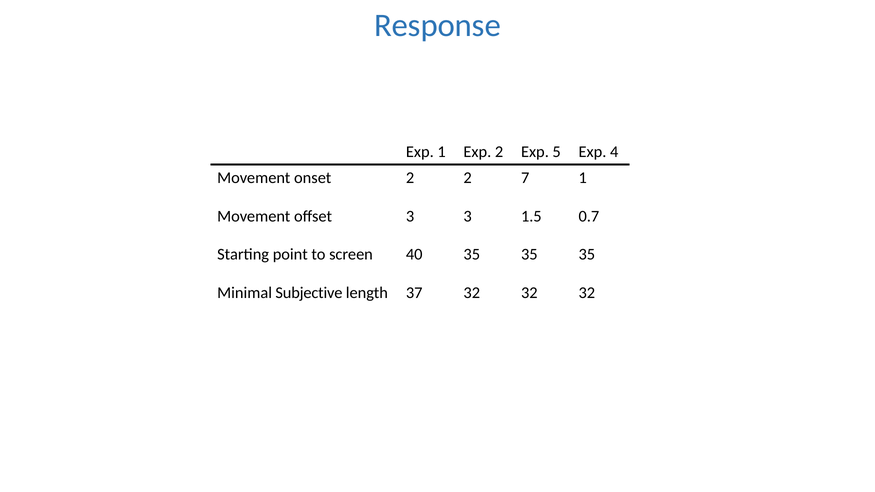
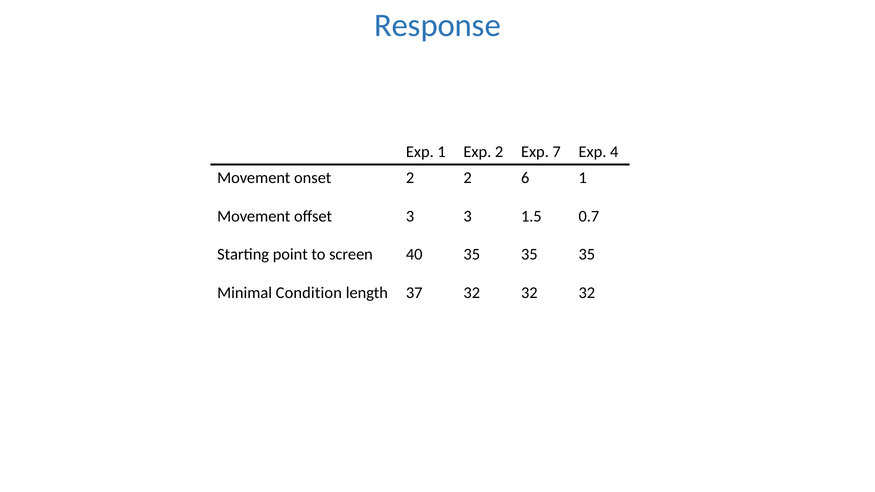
5: 5 -> 7 (557, 152)
7: 7 -> 6 (525, 178)
Subjective: Subjective -> Condition (309, 293)
